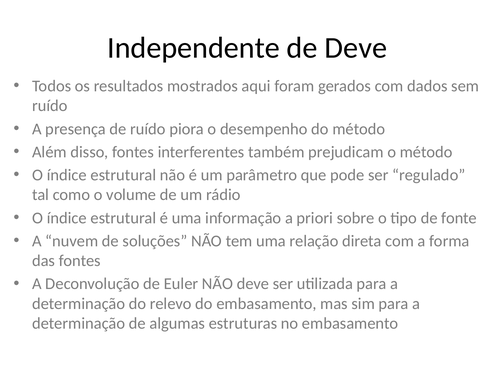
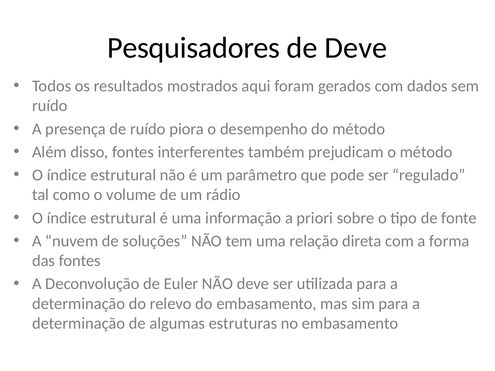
Independente: Independente -> Pesquisadores (194, 48)
